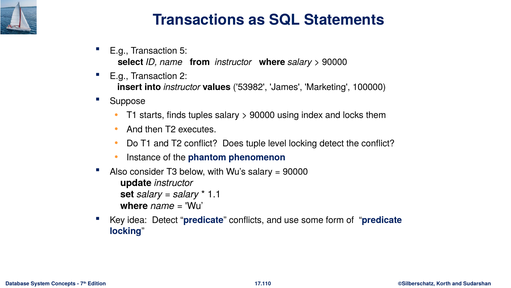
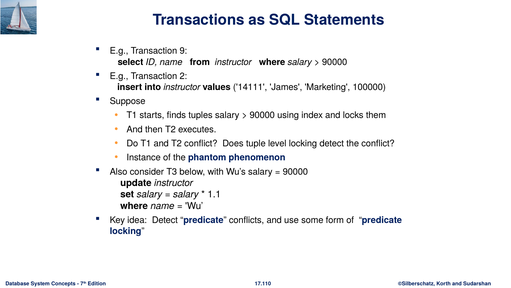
5: 5 -> 9 (183, 51)
53982: 53982 -> 14111 (250, 87)
